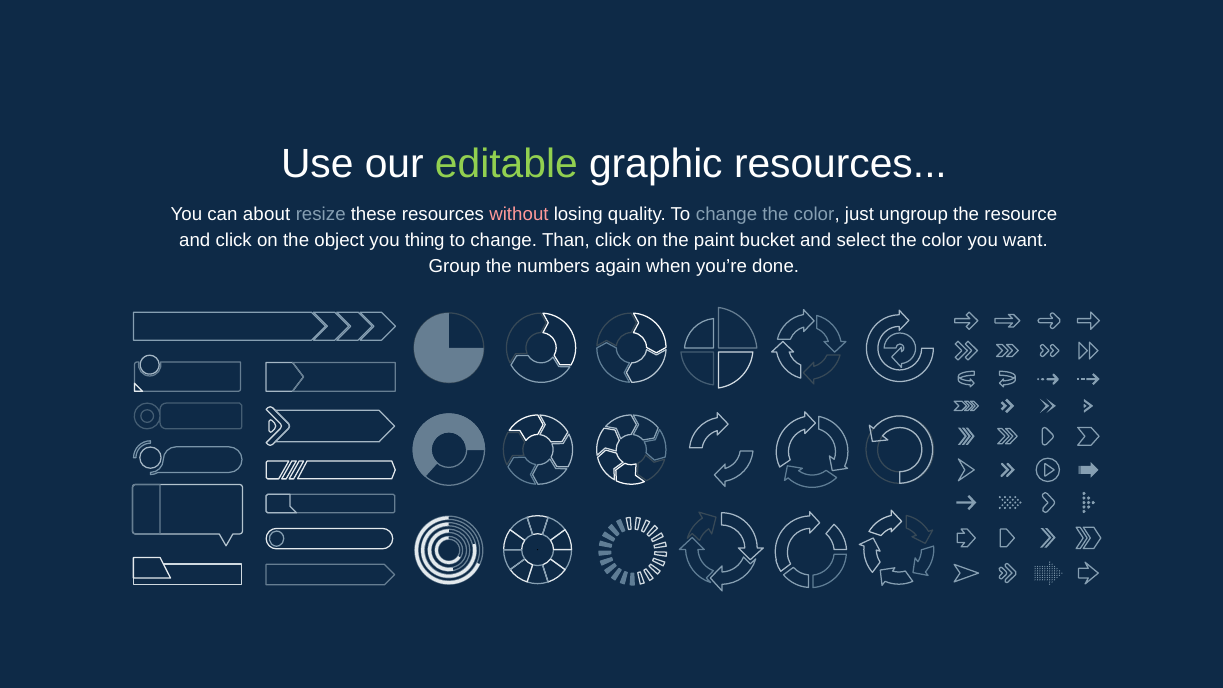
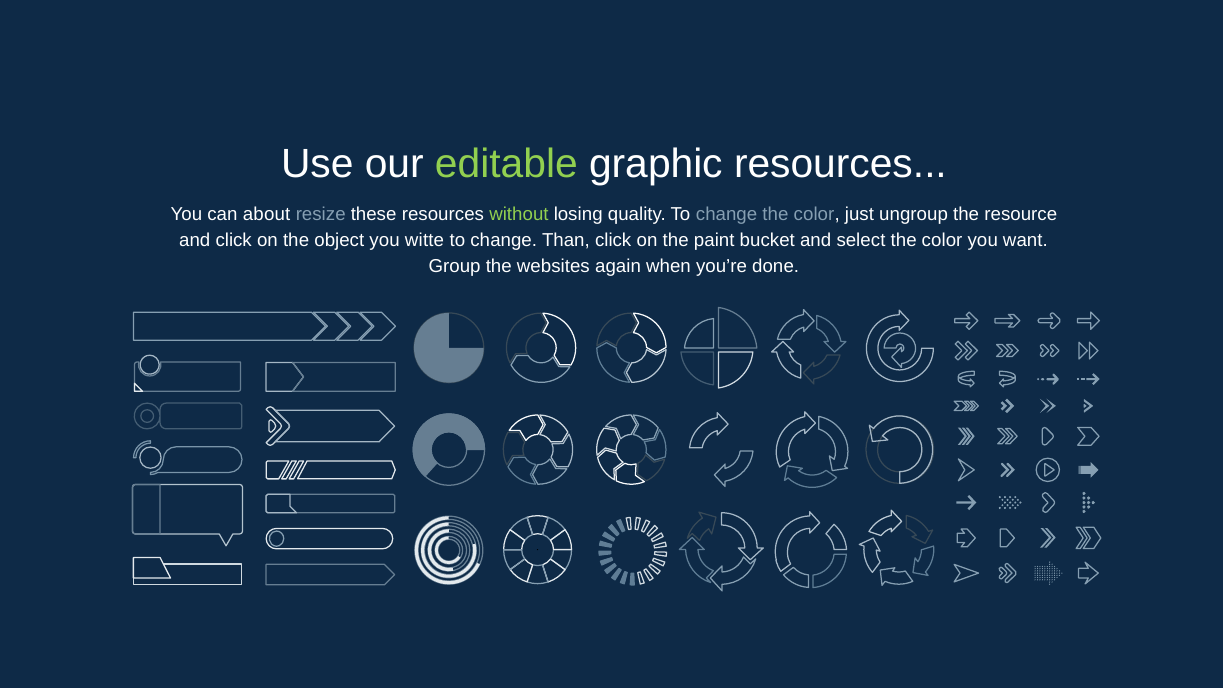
without colour: pink -> light green (519, 215)
thing: thing -> witte (425, 240)
numbers: numbers -> websites (553, 266)
